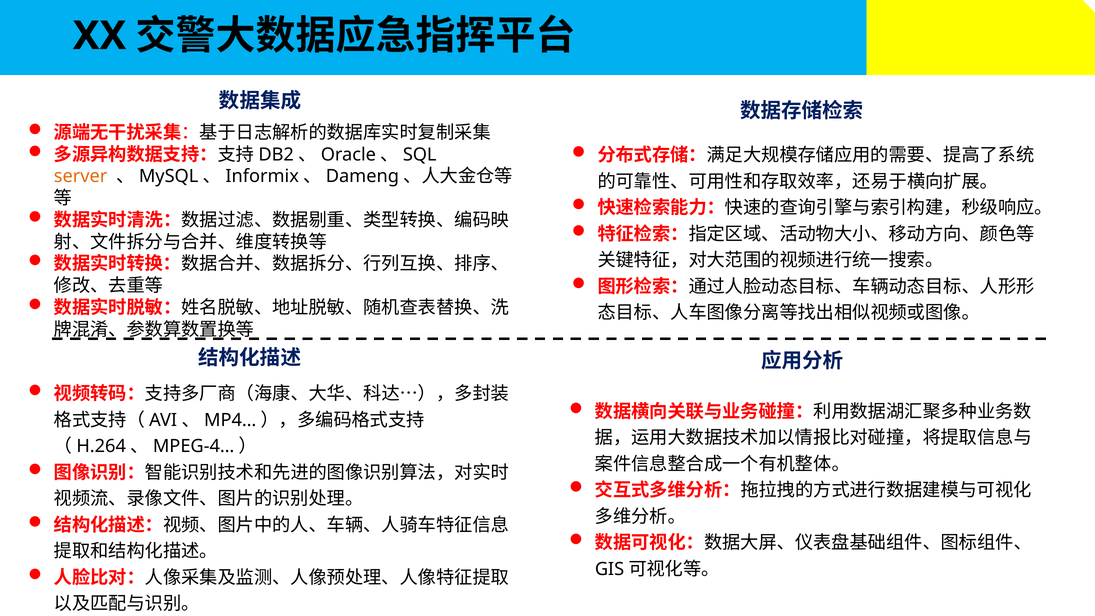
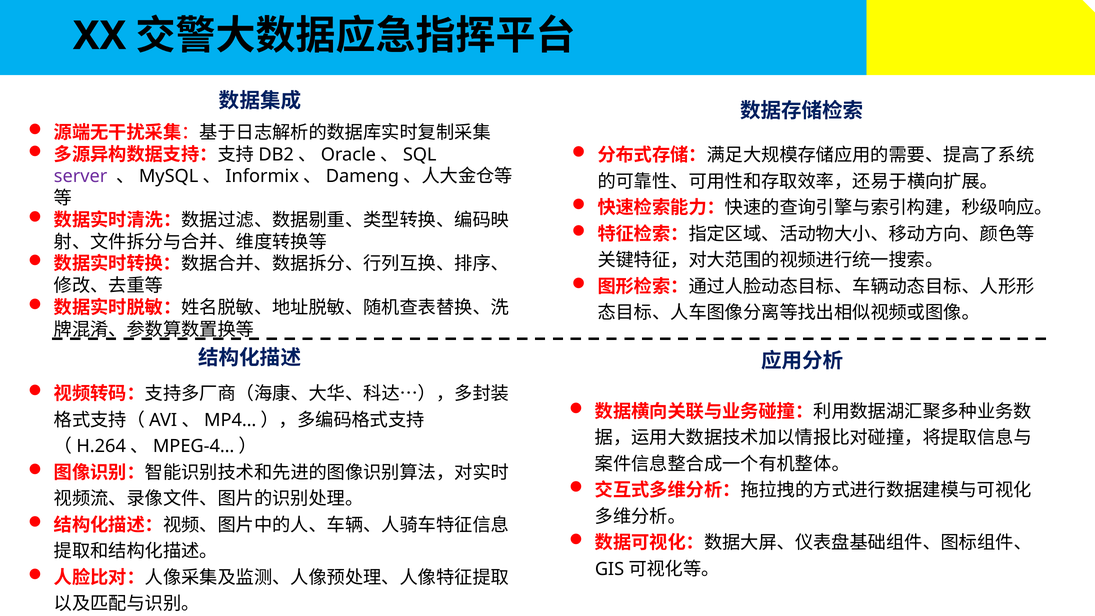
server colour: orange -> purple (81, 176)
